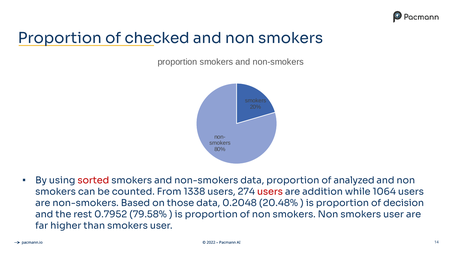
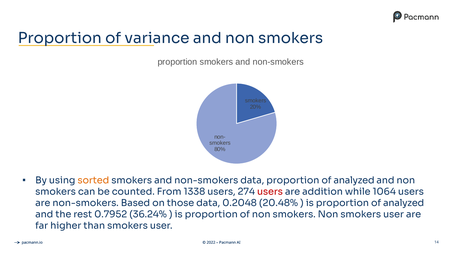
checked: checked -> variance (157, 38)
sorted colour: red -> orange (93, 180)
is proportion of decision: decision -> analyzed (404, 203)
79.58%: 79.58% -> 36.24% (148, 214)
